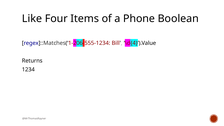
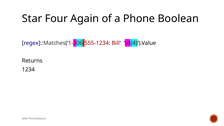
Like: Like -> Star (32, 19)
Items: Items -> Again (85, 19)
